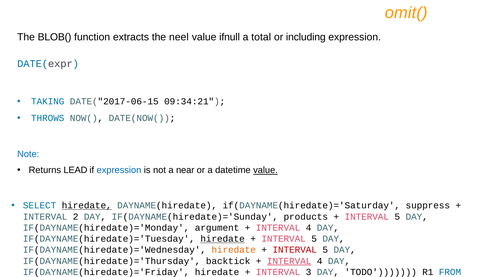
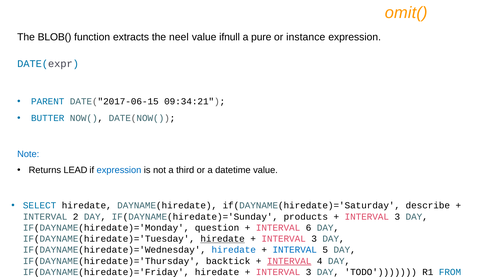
total: total -> pure (261, 37)
including: including -> instance (306, 37)
TAKING: TAKING -> PARENT (48, 102)
THROWS: THROWS -> BUTTER (48, 118)
near: near -> third (185, 170)
value underline: present -> none (265, 170)
hiredate underline: present -> none (87, 206)
suppress: suppress -> describe (428, 206)
5: 5 -> 3 (397, 217)
argument: argument -> question (217, 228)
4: 4 -> 6 (309, 228)
5: 5 -> 3 (314, 239)
hiredate colour: orange -> blue (234, 250)
INTERVAL colour: red -> blue (295, 250)
